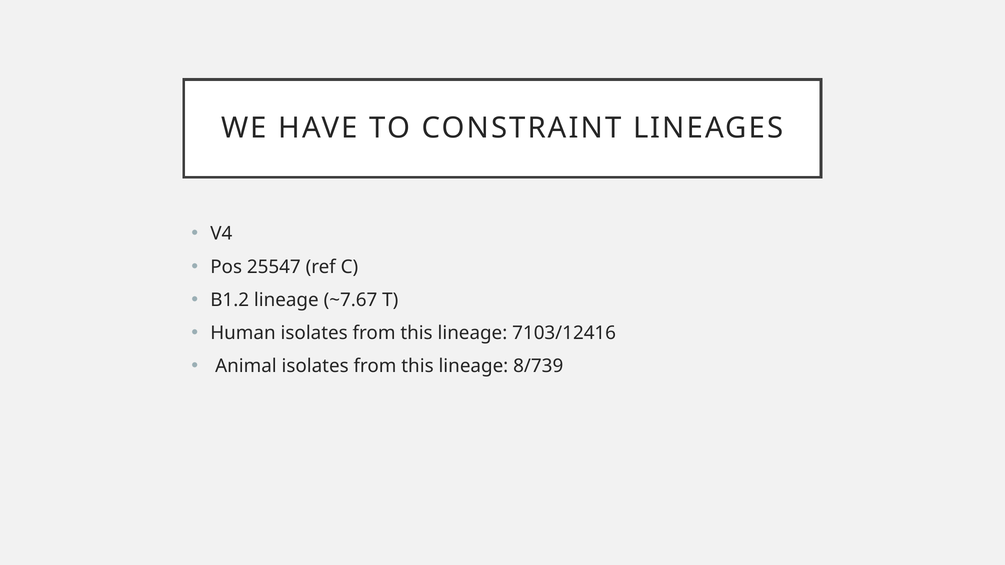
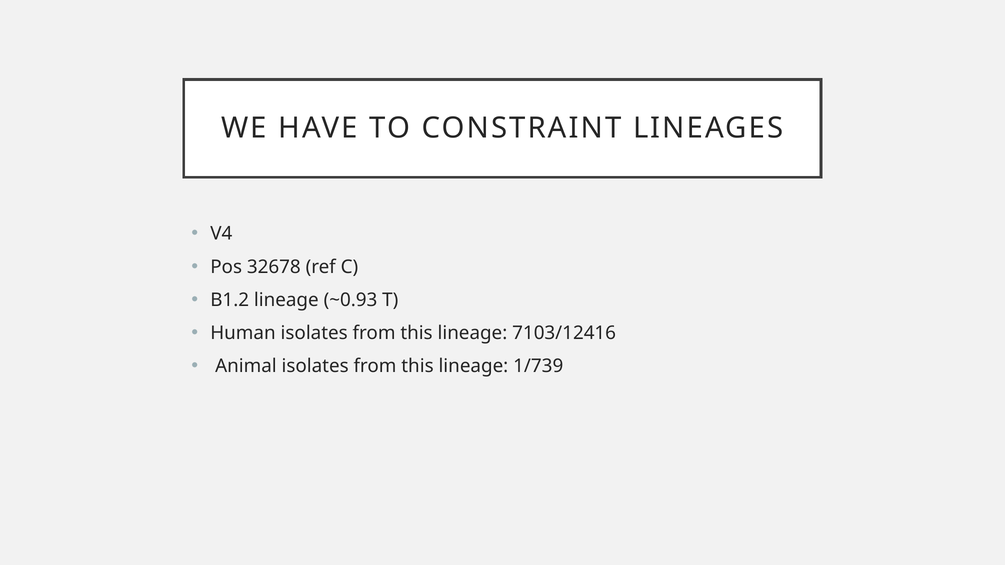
25547: 25547 -> 32678 (274, 267)
~7.67: ~7.67 -> ~0.93 (350, 300)
8/739: 8/739 -> 1/739 (538, 366)
